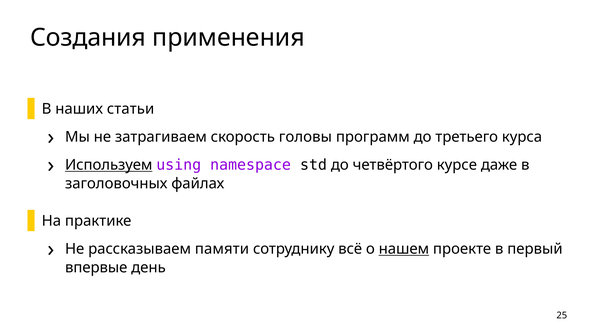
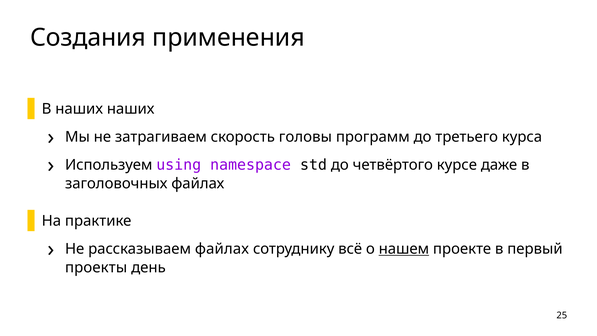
наших статьи: статьи -> наших (131, 109)
Используем underline: present -> none (109, 165)
рассказываем памяти: памяти -> файлах (222, 249)
впервые: впервые -> проекты (96, 267)
